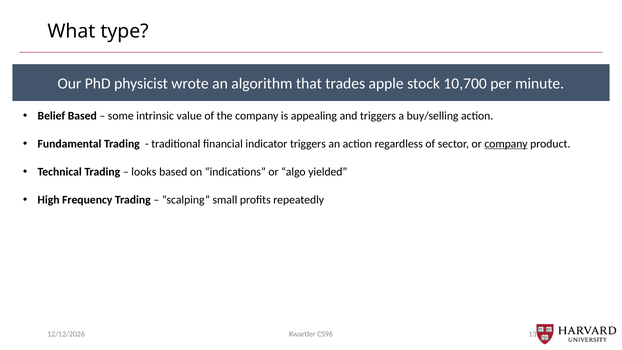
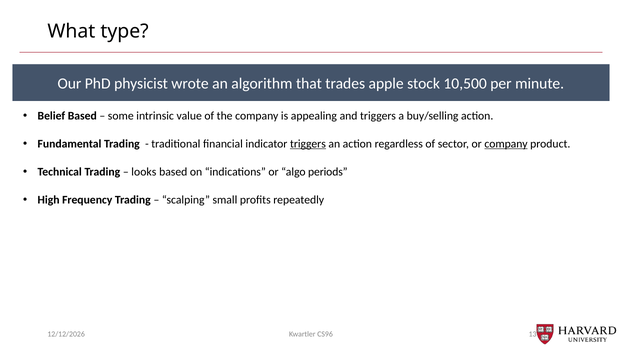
10,700: 10,700 -> 10,500 (465, 84)
triggers underline: none -> present (308, 144)
yielded: yielded -> periods (328, 172)
